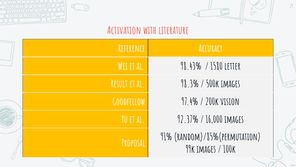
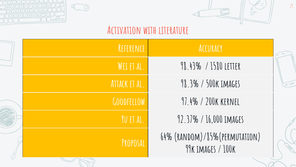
Result: Result -> Attack (119, 84)
vision: vision -> kernel (230, 102)
91%: 91% -> 64% (166, 137)
